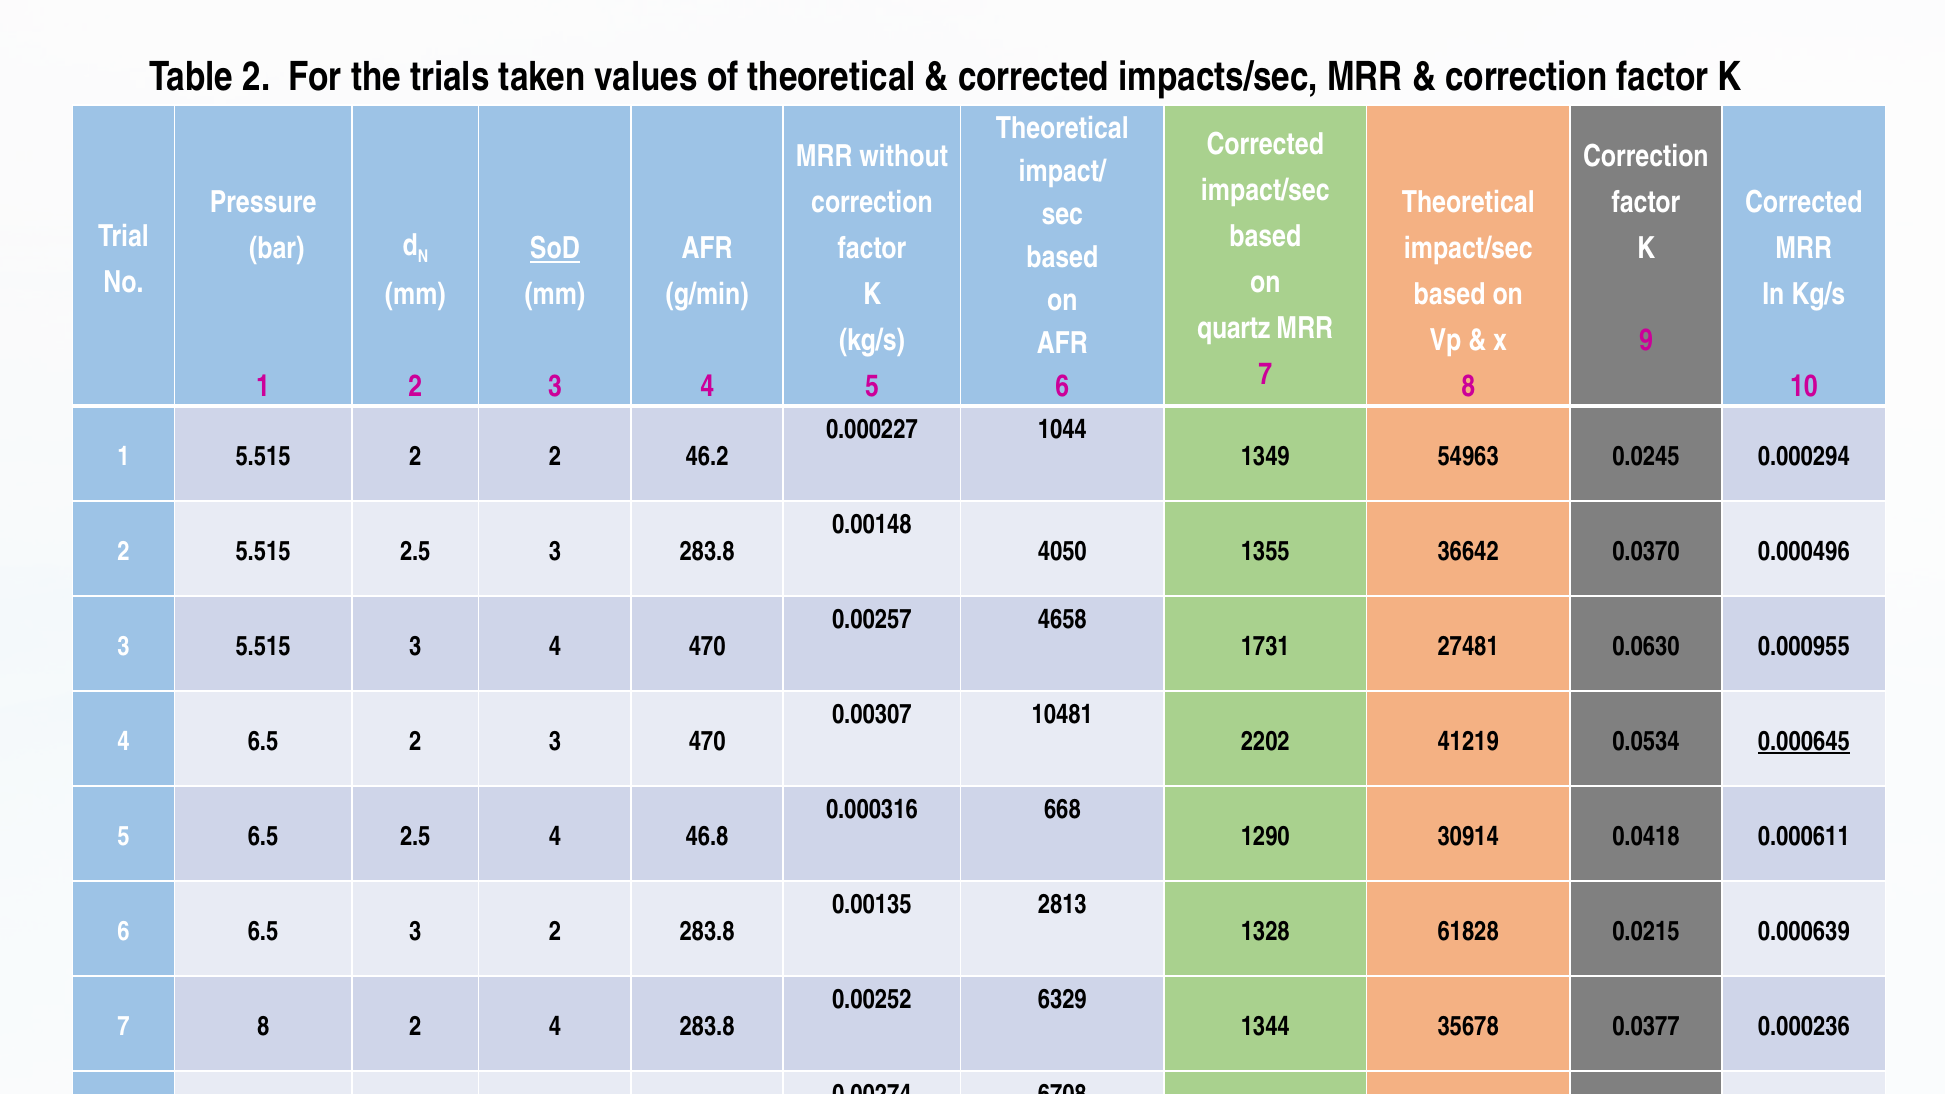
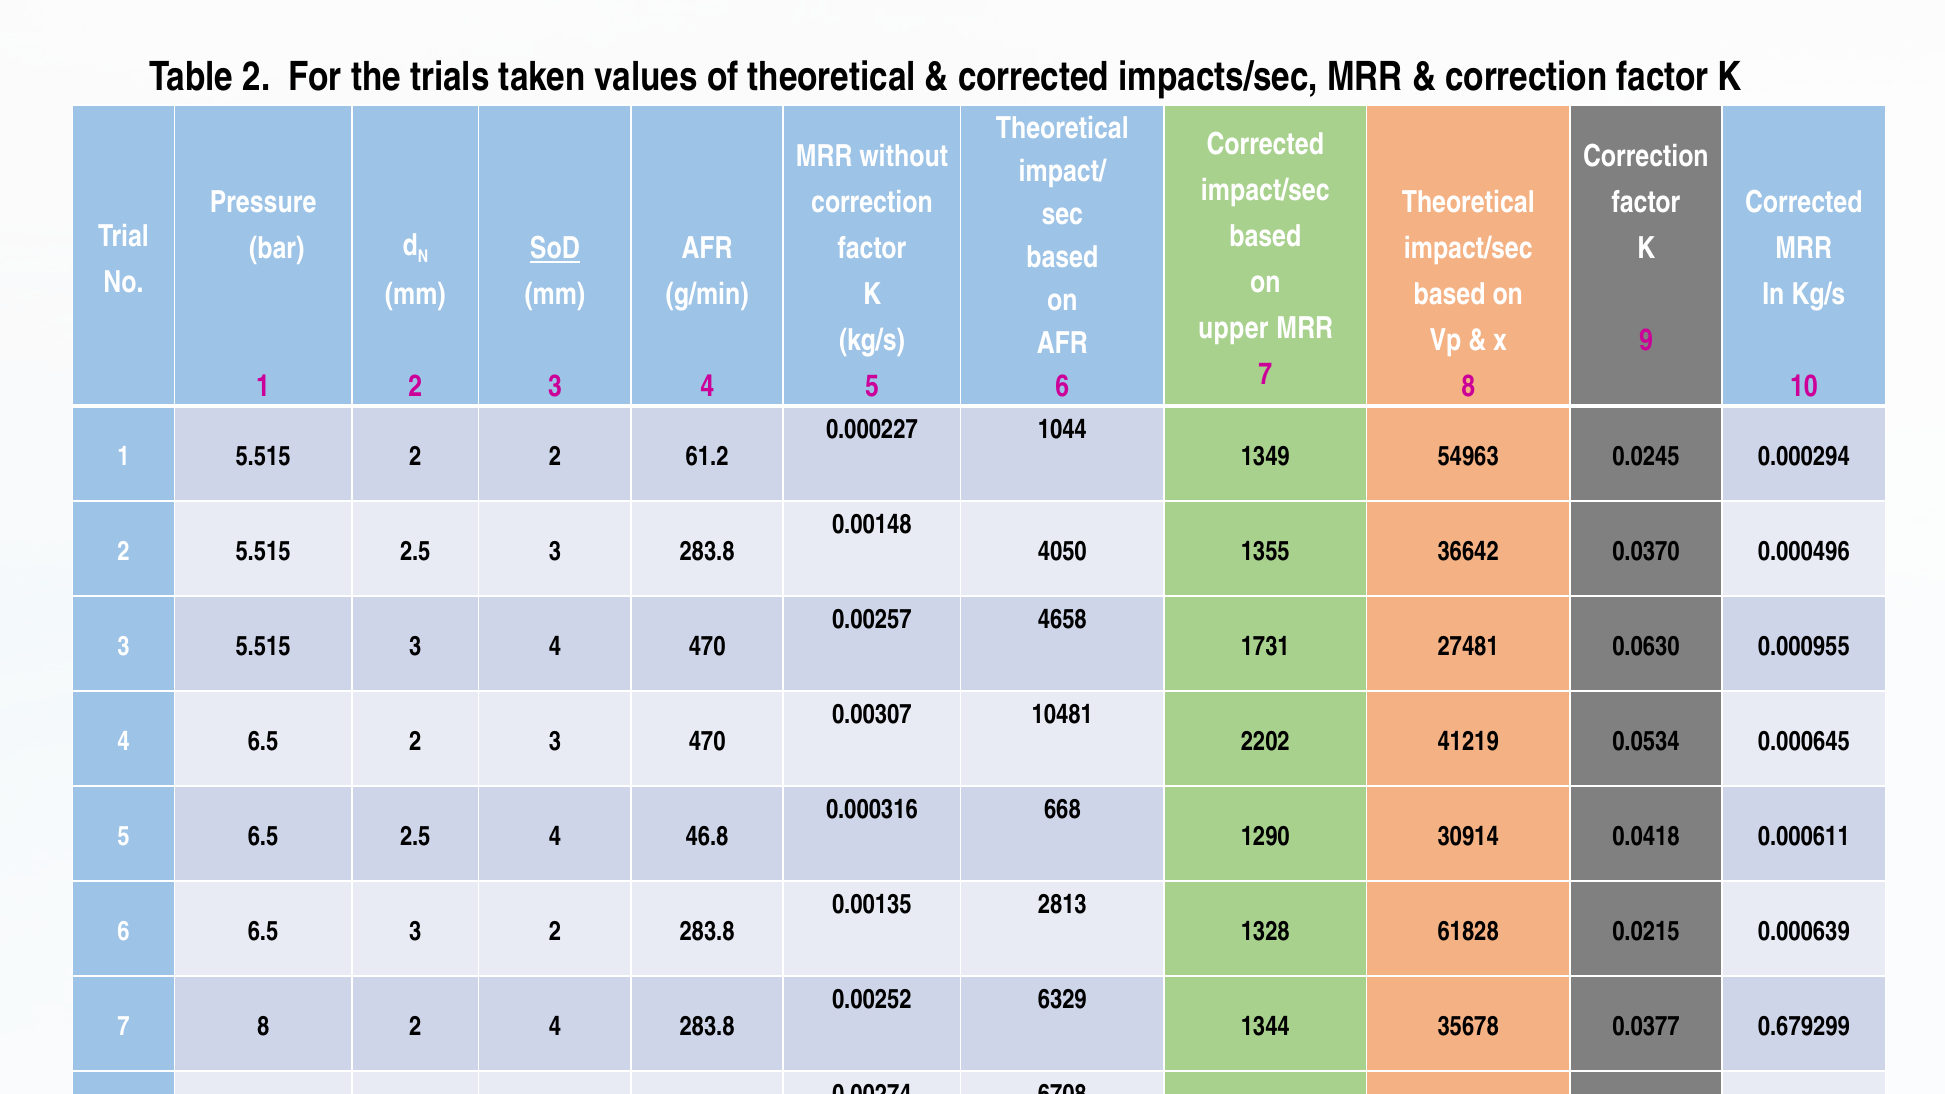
quartz: quartz -> upper (1233, 328)
46.2: 46.2 -> 61.2 (707, 457)
0.000645 underline: present -> none (1804, 742)
0.000236: 0.000236 -> 0.679299 (1804, 1027)
